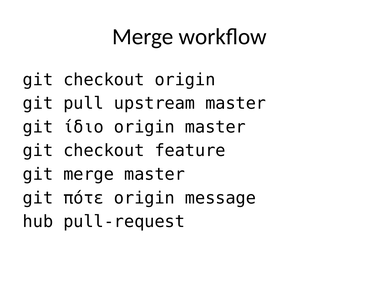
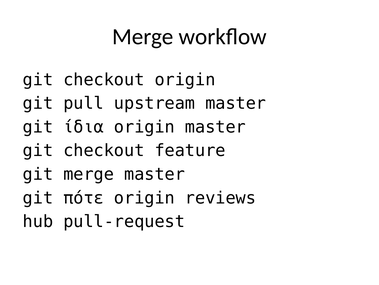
ίδιο: ίδιο -> ίδια (84, 127)
message: message -> reviews (220, 197)
